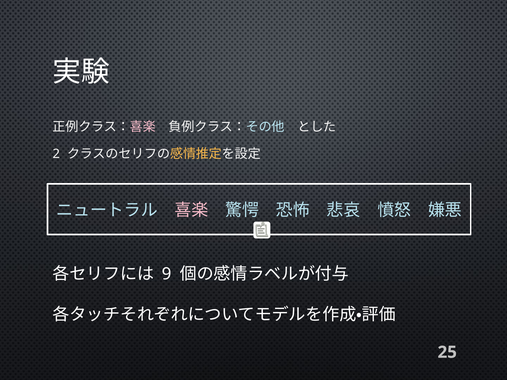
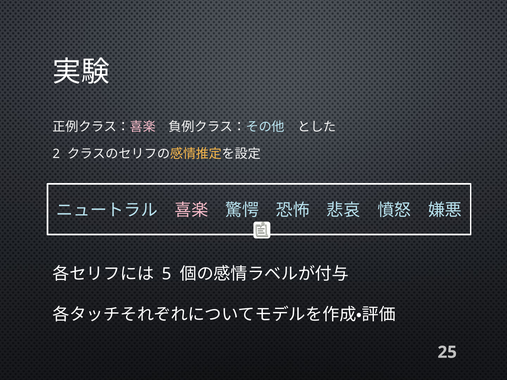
9: 9 -> 5 (167, 274)
